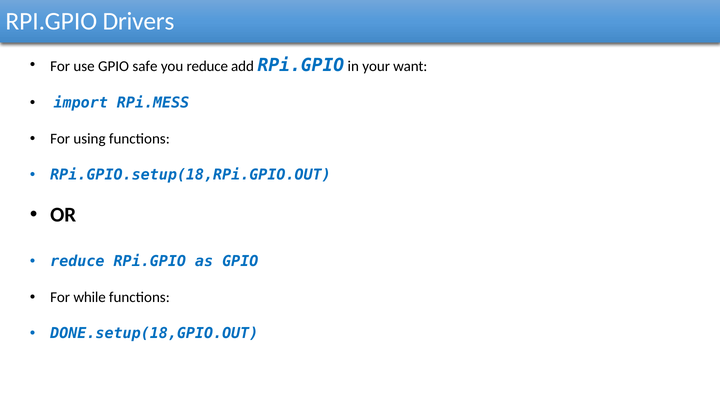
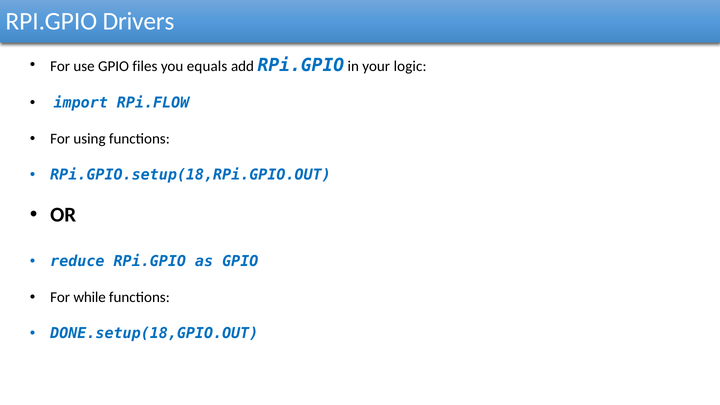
safe: safe -> files (145, 66)
you reduce: reduce -> equals (207, 66)
want: want -> logic (410, 66)
RPi.MESS: RPi.MESS -> RPi.FLOW (153, 103)
